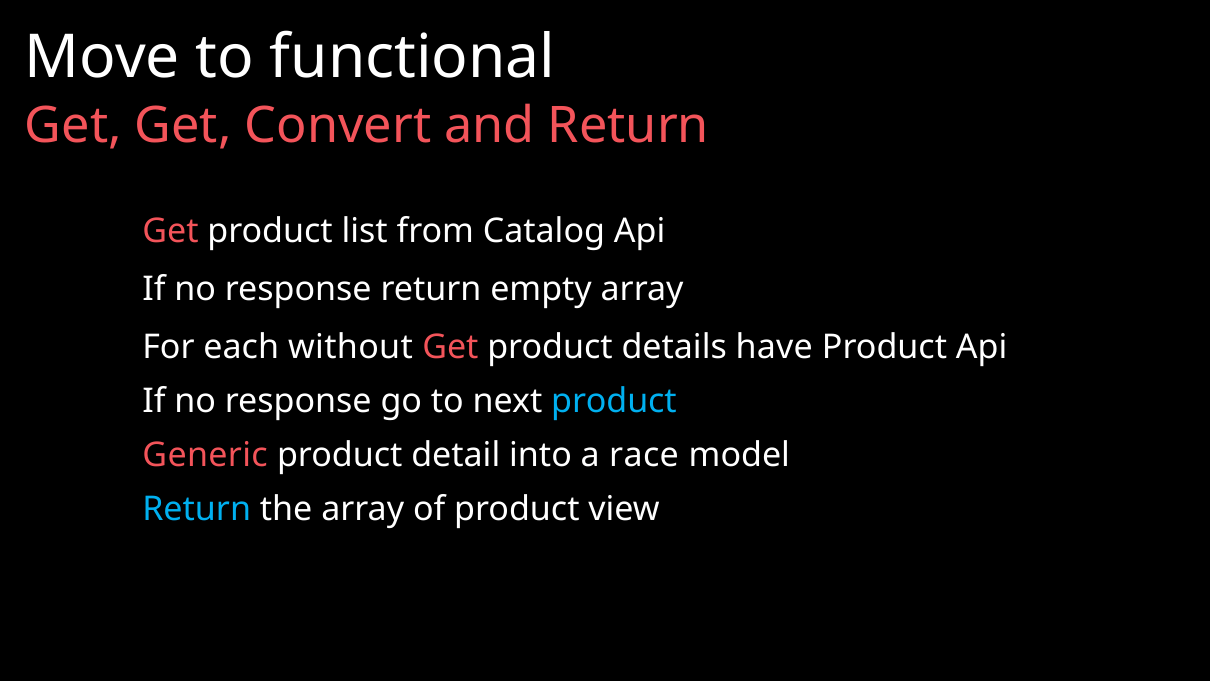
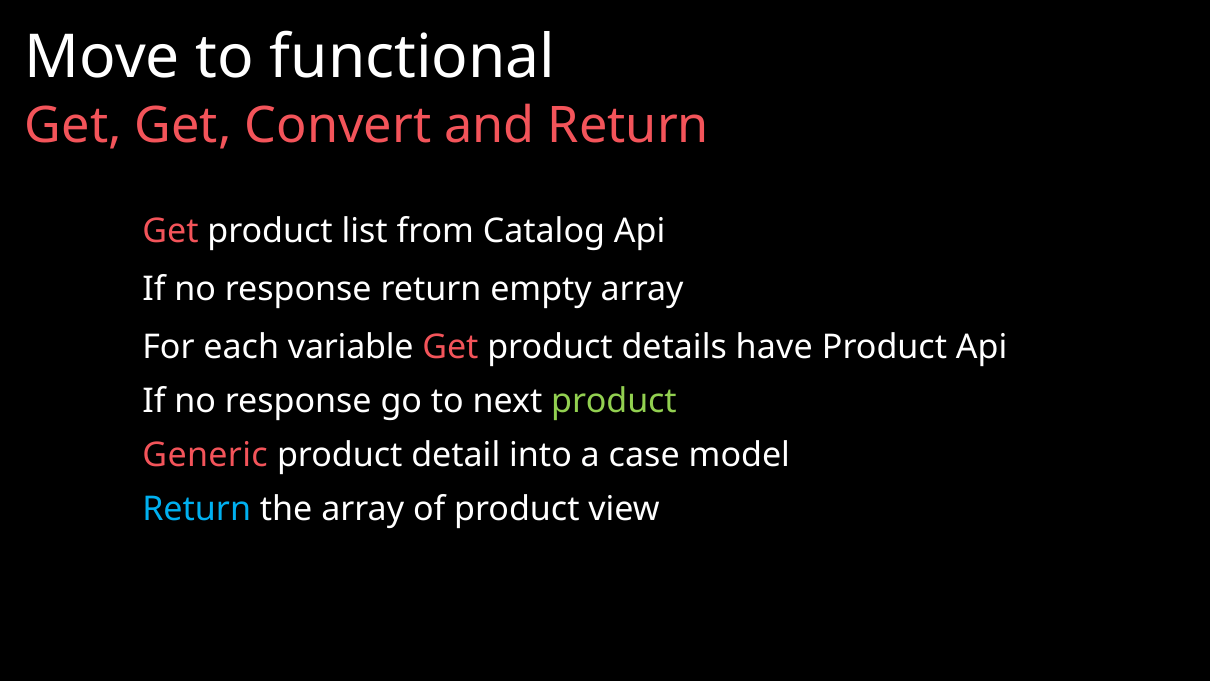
without: without -> variable (351, 347)
product colour: light blue -> light green (614, 401)
race: race -> case (644, 455)
